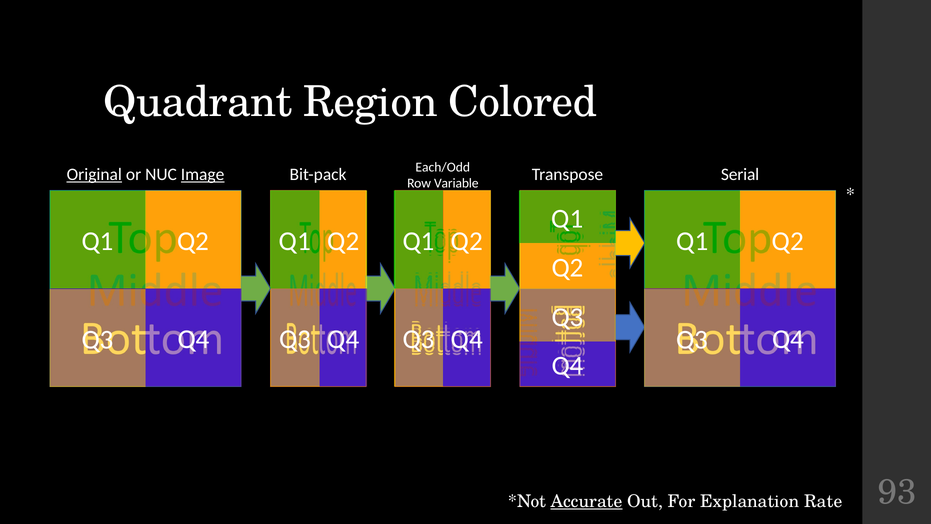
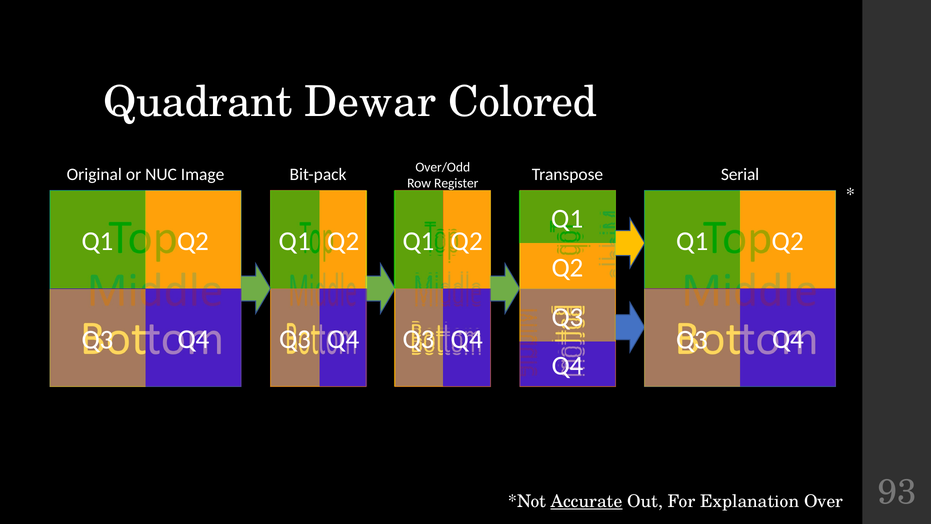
Region: Region -> Dewar (370, 102)
Original underline: present -> none (94, 174)
Image underline: present -> none (203, 174)
Each/Odd: Each/Odd -> Over/Odd (443, 167)
Variable: Variable -> Register (456, 183)
Rate: Rate -> Over (824, 501)
